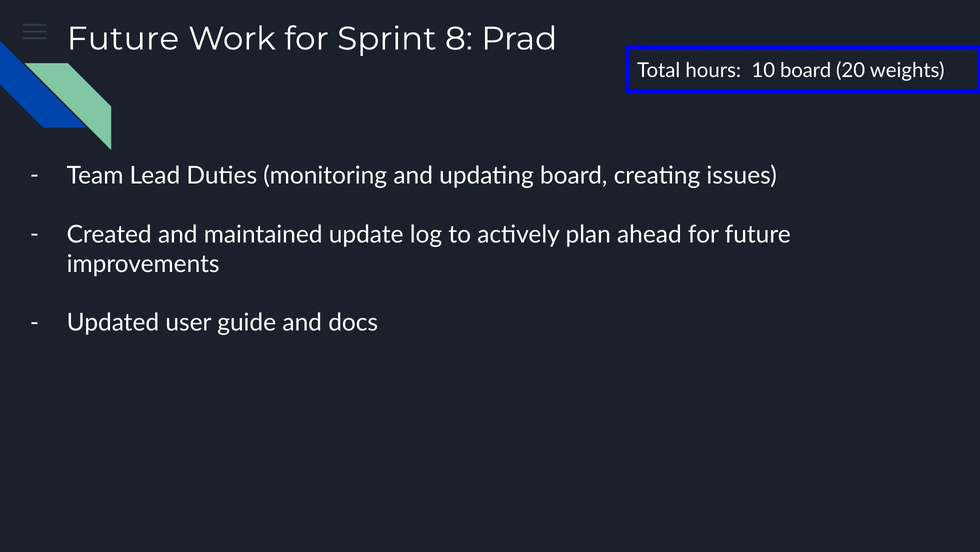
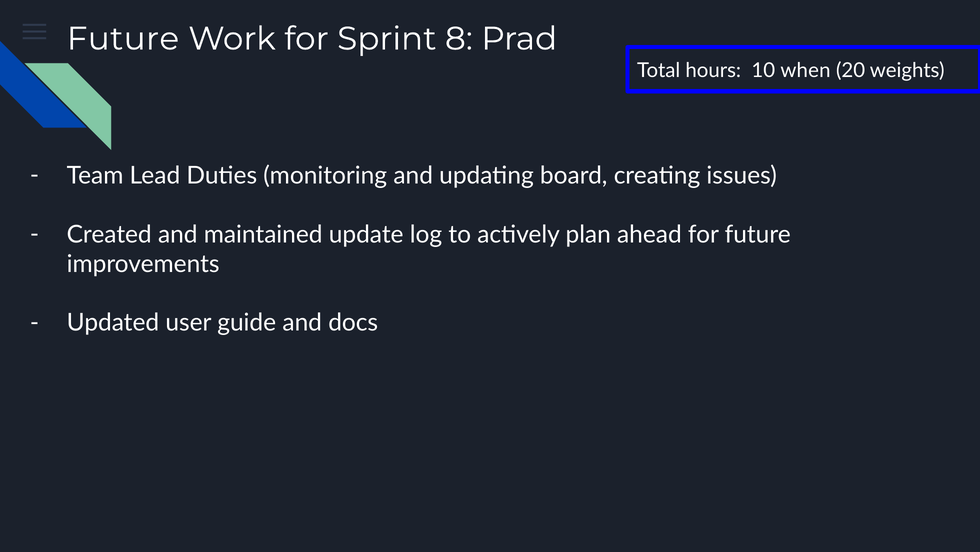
10 board: board -> when (805, 71)
